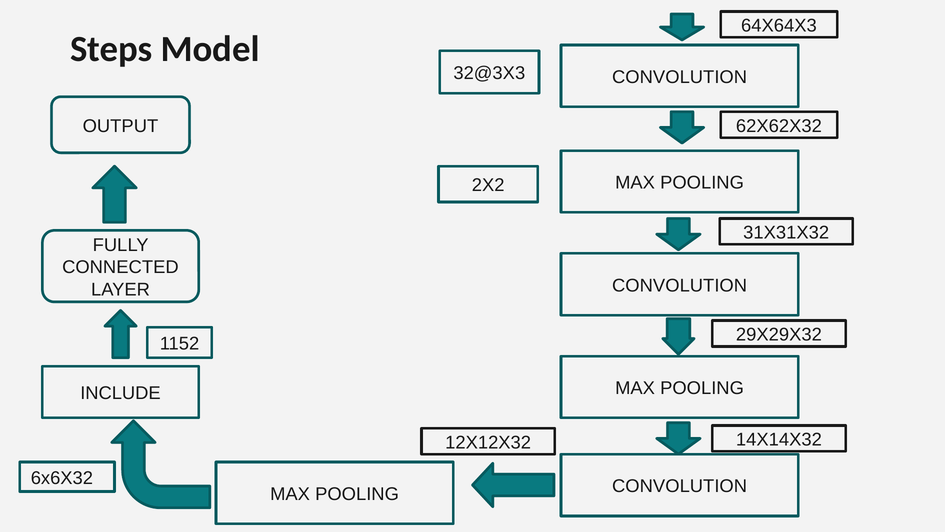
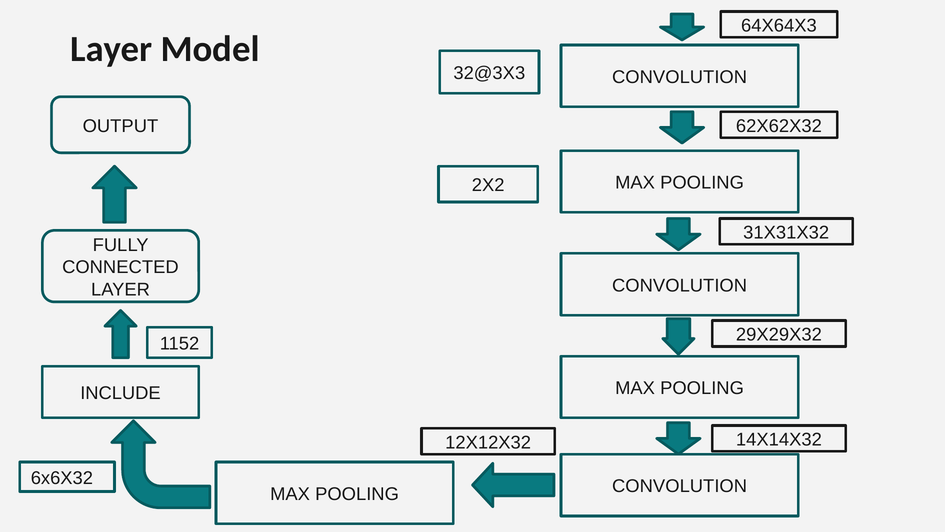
Steps: Steps -> Layer (111, 49)
